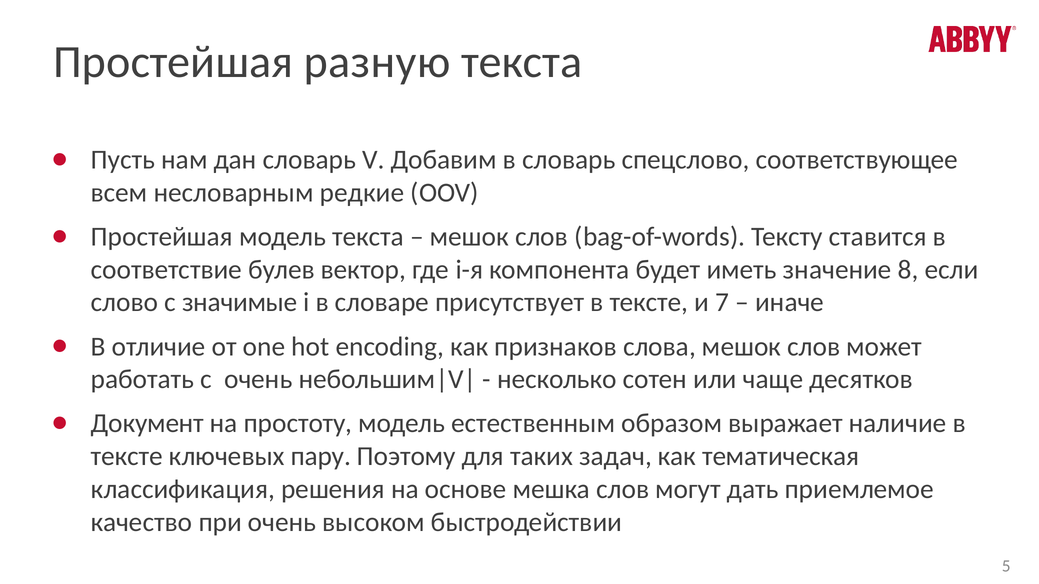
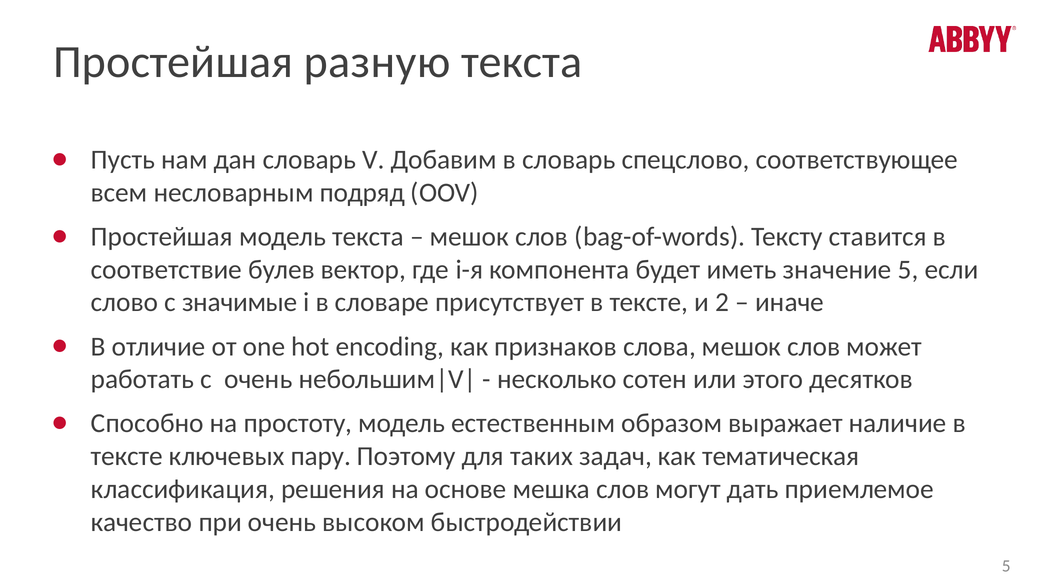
редкие: редкие -> подряд (362, 193)
значение 8: 8 -> 5 (908, 270)
7: 7 -> 2 (722, 303)
чаще: чаще -> этого (773, 380)
Документ: Документ -> Способно (147, 424)
